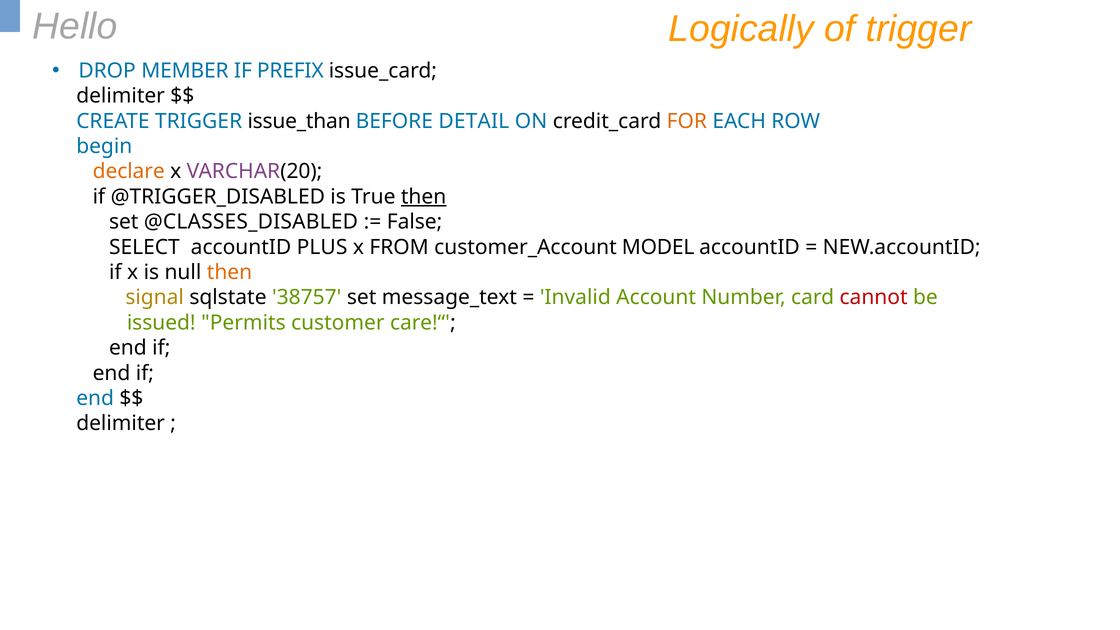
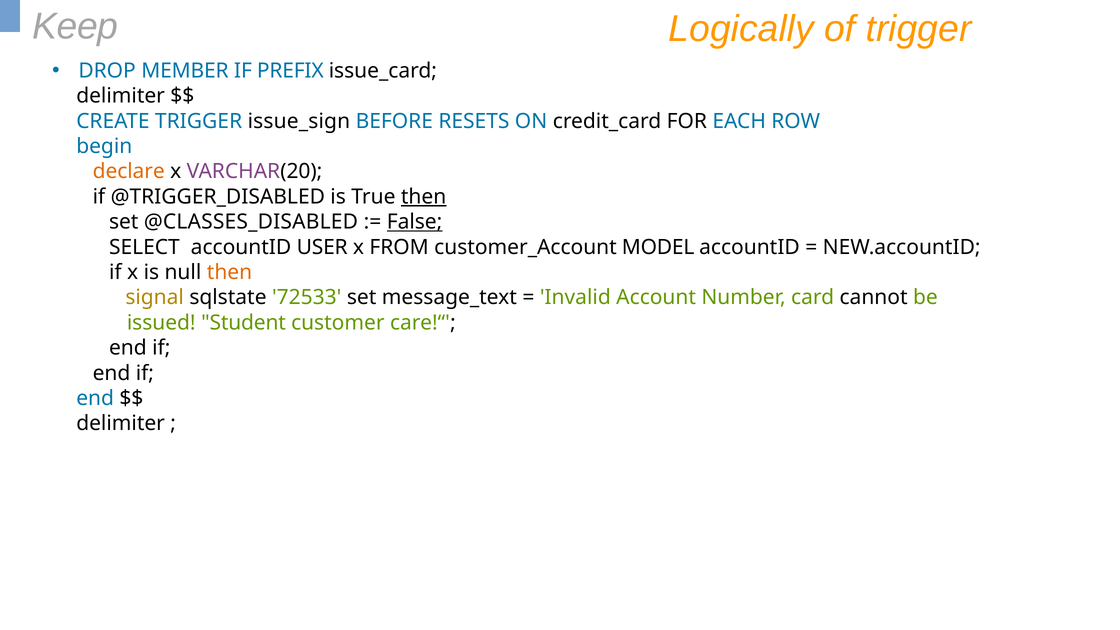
Hello: Hello -> Keep (75, 27)
issue_than: issue_than -> issue_sign (299, 121)
DETAIL: DETAIL -> RESETS (474, 121)
FOR colour: orange -> black (687, 121)
False underline: none -> present (415, 222)
PLUS: PLUS -> USER (322, 247)
38757: 38757 -> 72533 (307, 298)
cannot colour: red -> black (874, 298)
Permits: Permits -> Student (244, 323)
